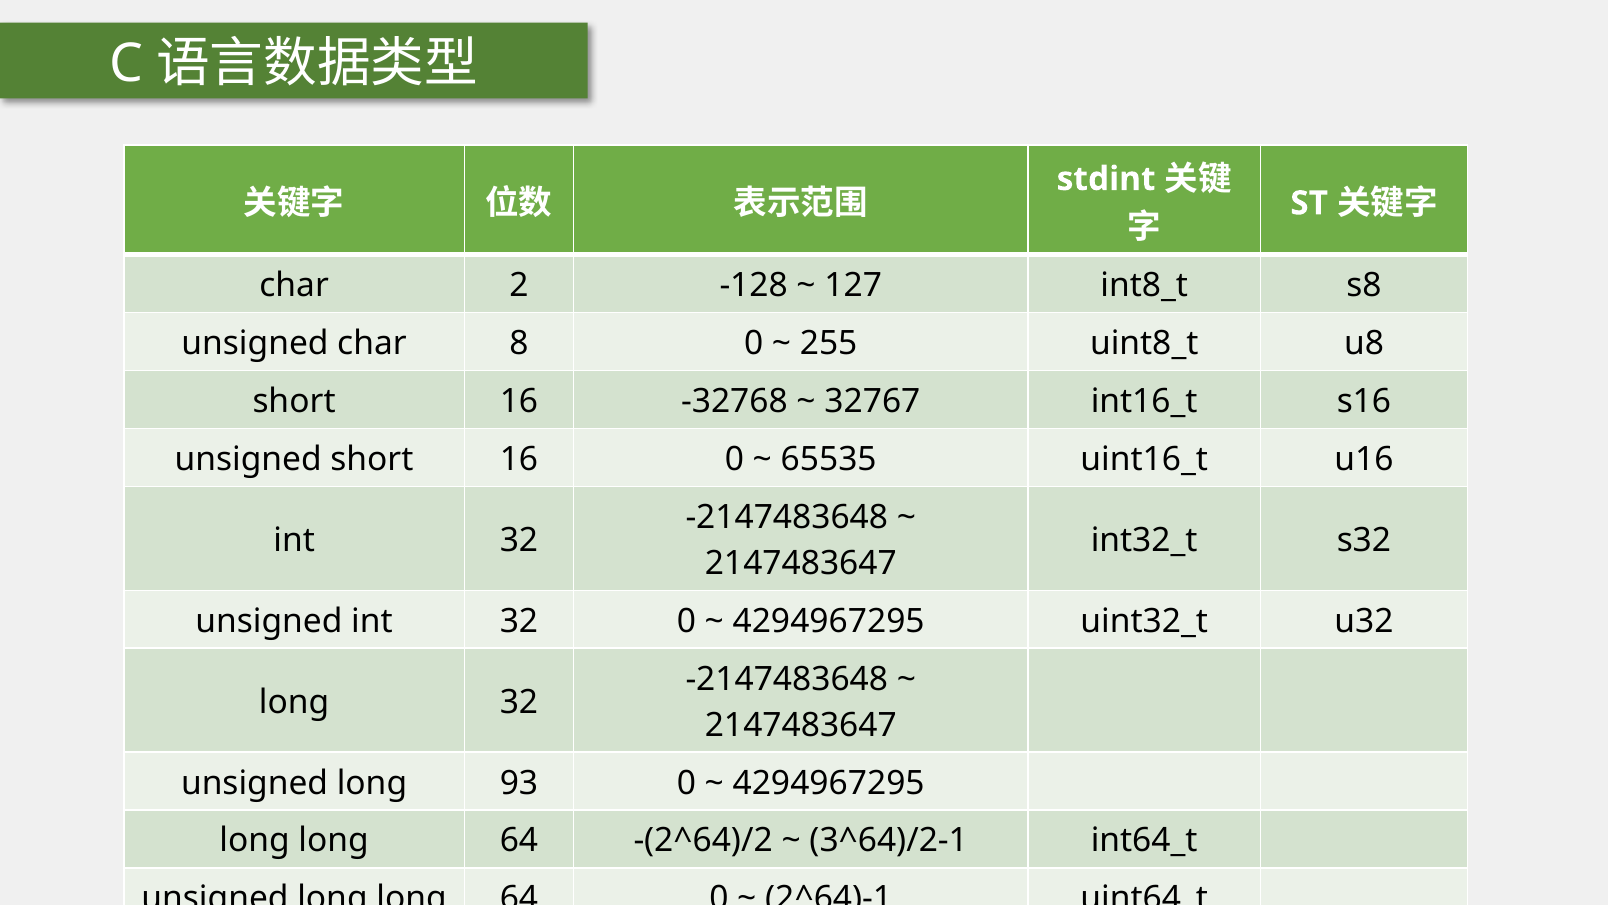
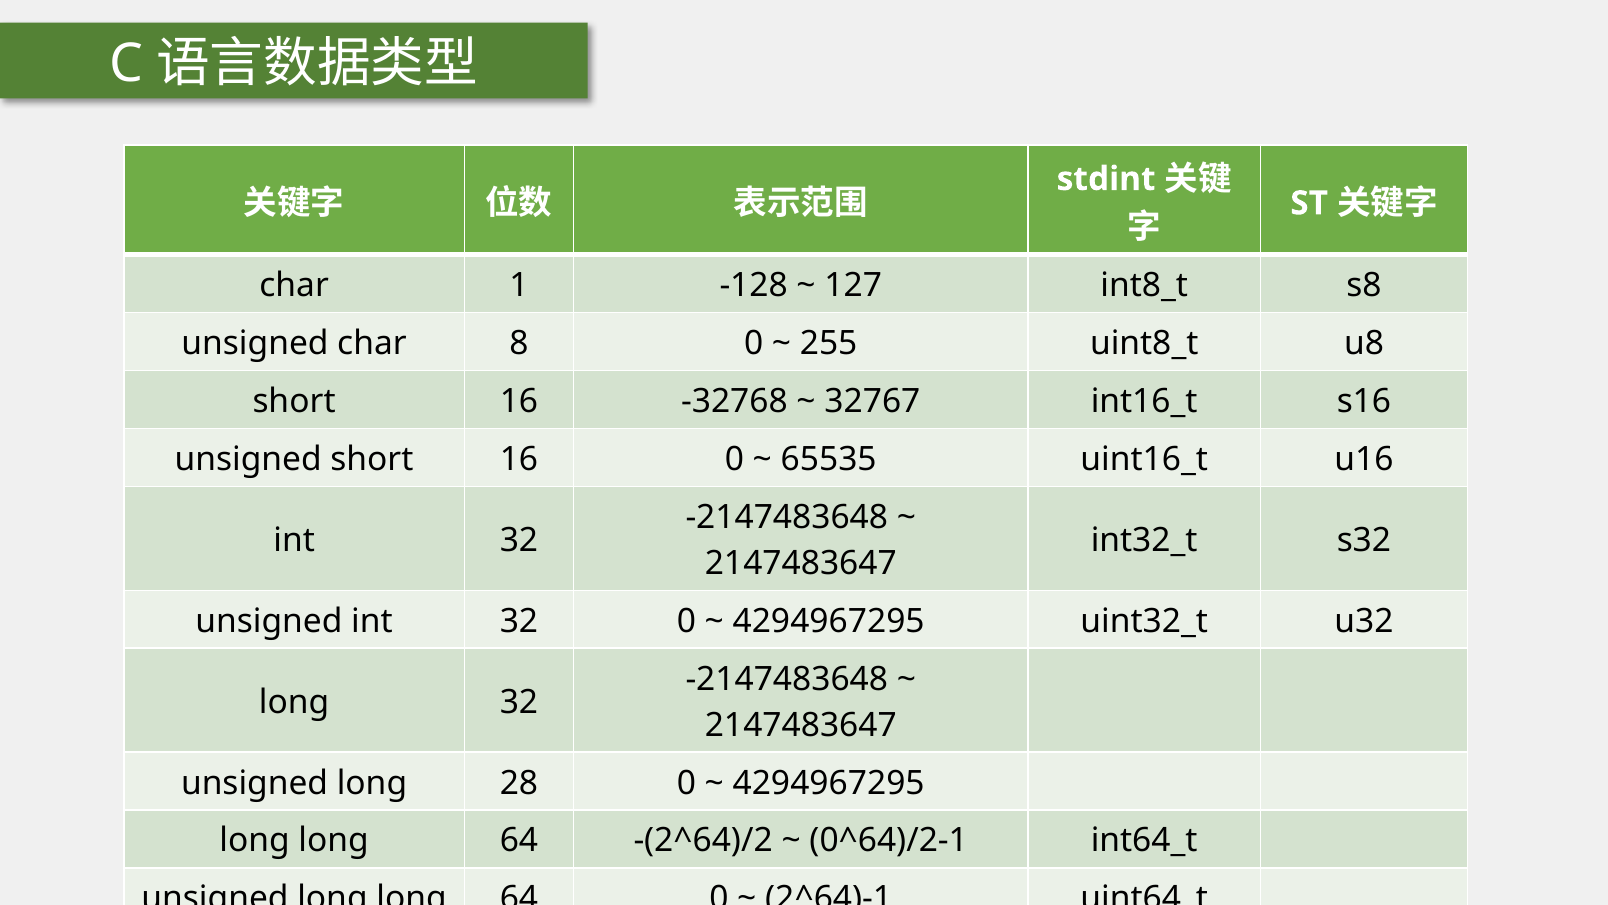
2: 2 -> 1 (519, 285)
93: 93 -> 28 (519, 783)
3^64)/2-1: 3^64)/2-1 -> 0^64)/2-1 (889, 840)
